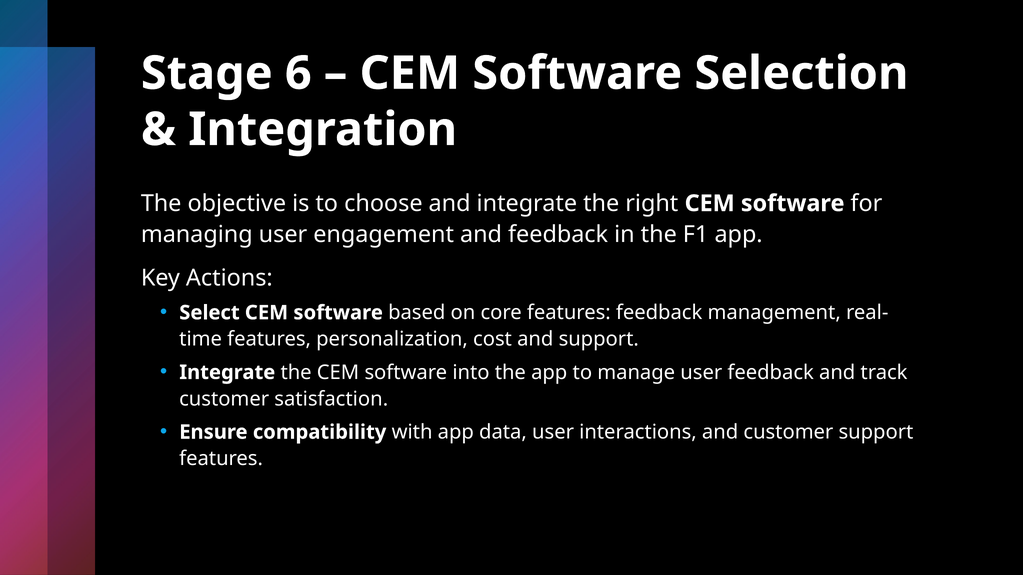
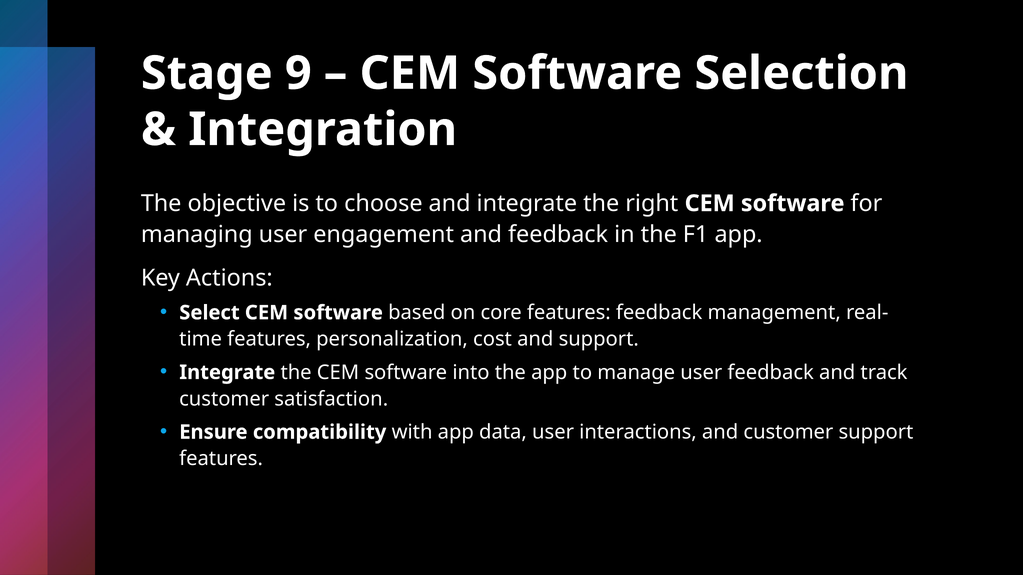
6: 6 -> 9 (298, 73)
